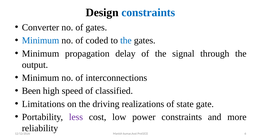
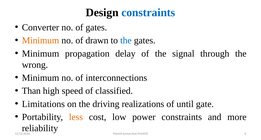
Minimum colour: blue -> orange (41, 40)
coded: coded -> drawn (97, 40)
output: output -> wrong (35, 65)
Been: Been -> Than (31, 91)
state: state -> until (185, 104)
less colour: purple -> orange (76, 117)
